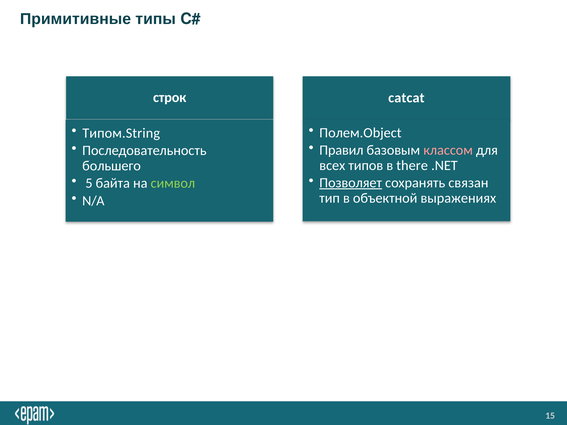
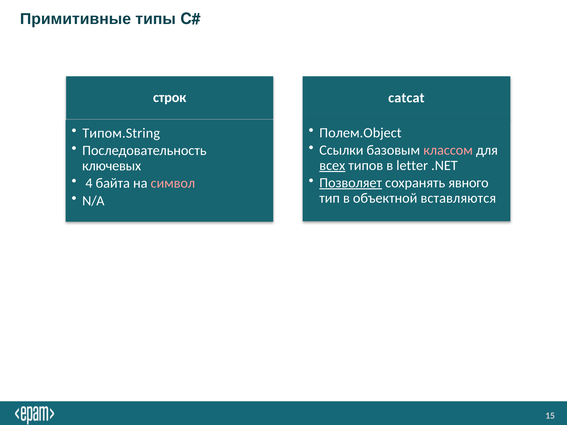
Правил: Правил -> Ссылки (341, 150)
всех underline: none -> present (332, 165)
there: there -> letter (412, 165)
большего: большего -> ключевых (112, 166)
связан: связан -> явного (469, 183)
5: 5 -> 4 (89, 183)
символ colour: light green -> pink (173, 183)
выражениях: выражениях -> вставляются (458, 198)
